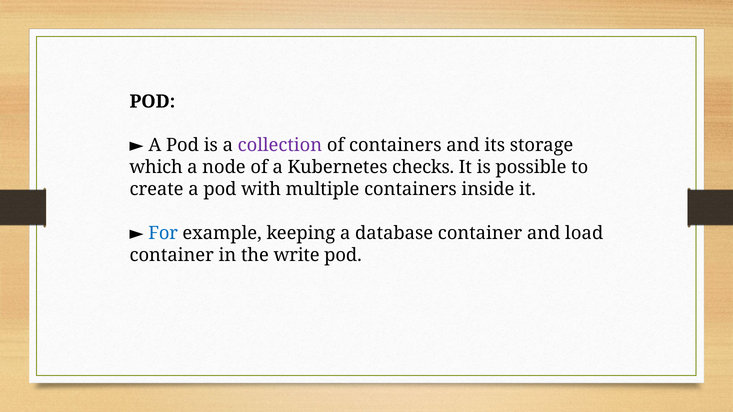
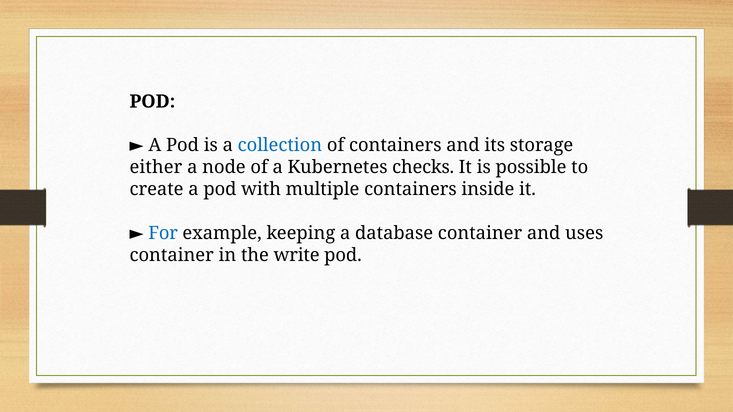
collection colour: purple -> blue (280, 146)
which: which -> either (156, 168)
load: load -> uses (584, 234)
